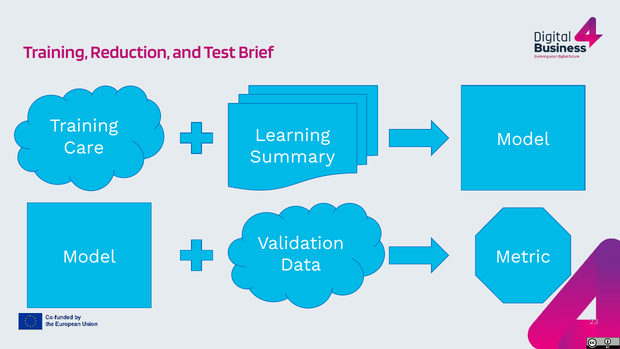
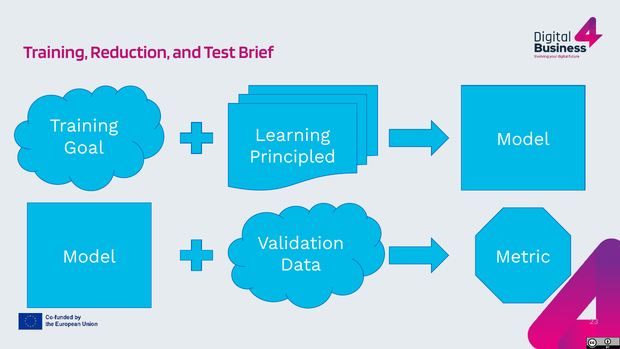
Care: Care -> Goal (84, 148)
Summary: Summary -> Principled (293, 157)
